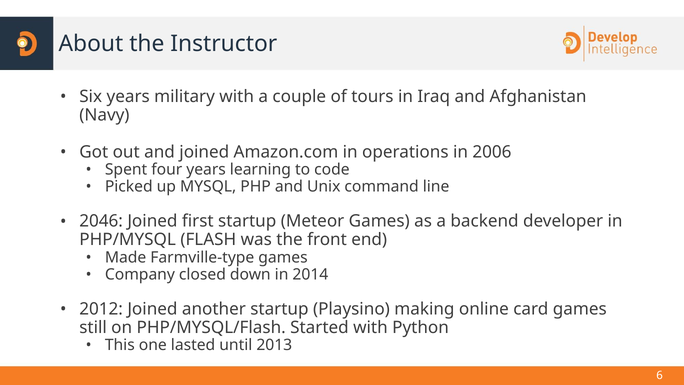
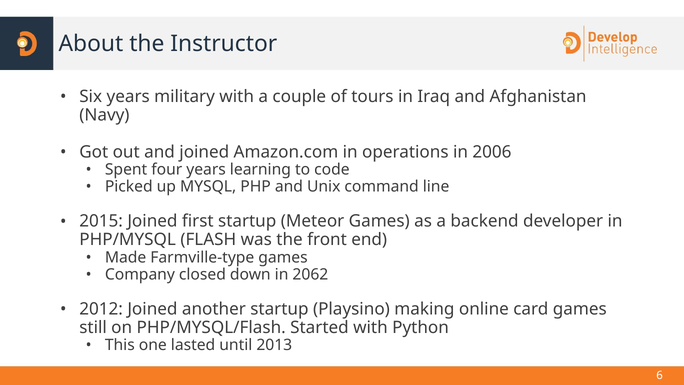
2046: 2046 -> 2015 (101, 221)
2014: 2014 -> 2062 (310, 274)
